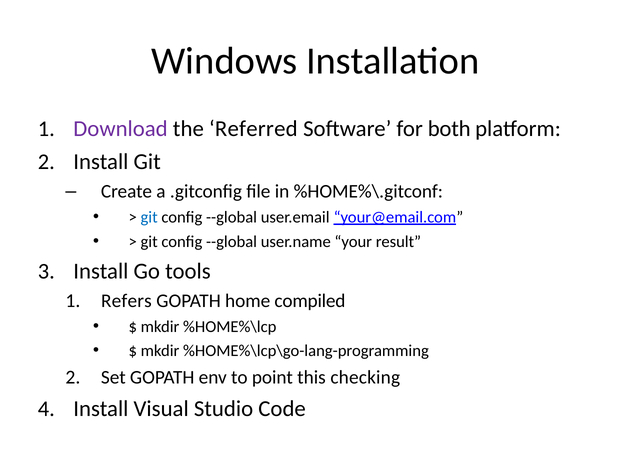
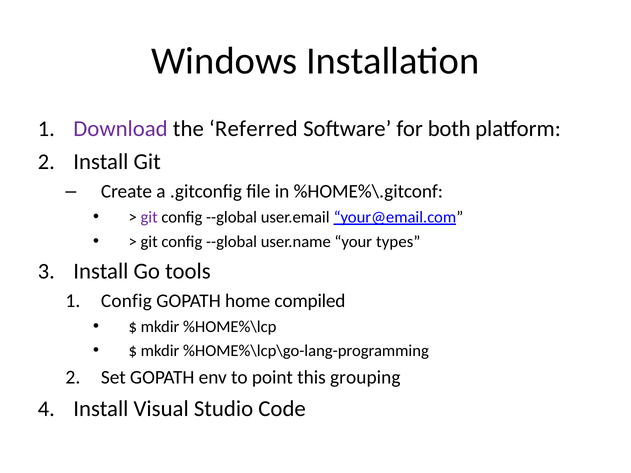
git colour: blue -> purple (149, 217)
result: result -> types (398, 242)
Refers: Refers -> Config (126, 301)
checking: checking -> grouping (365, 378)
